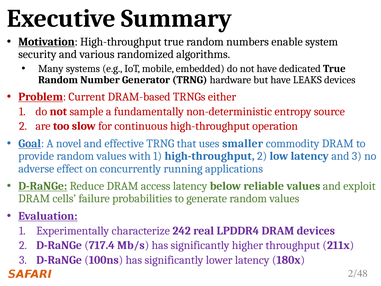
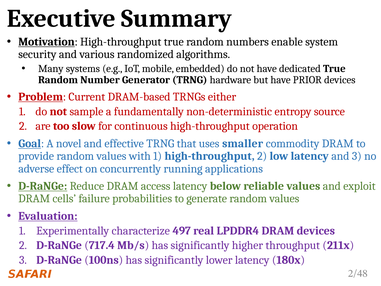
LEAKS: LEAKS -> PRIOR (307, 80)
242: 242 -> 497 (182, 230)
